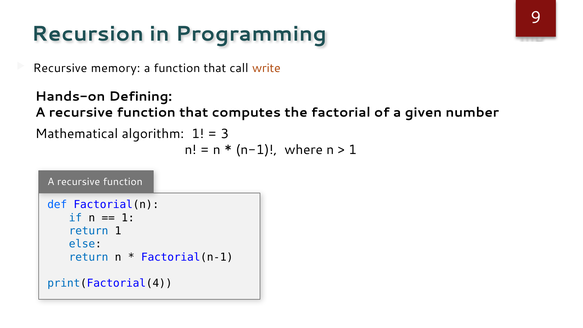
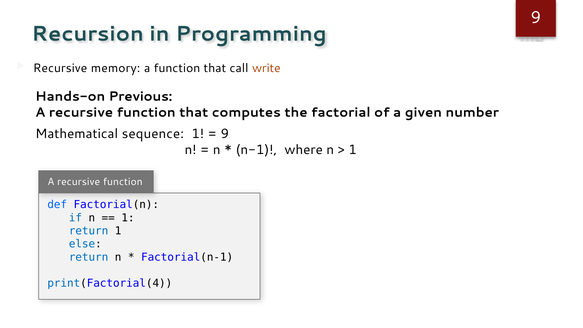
Defining: Defining -> Previous (140, 96)
algorithm: algorithm -> sequence (153, 134)
3: 3 -> 9 (225, 134)
